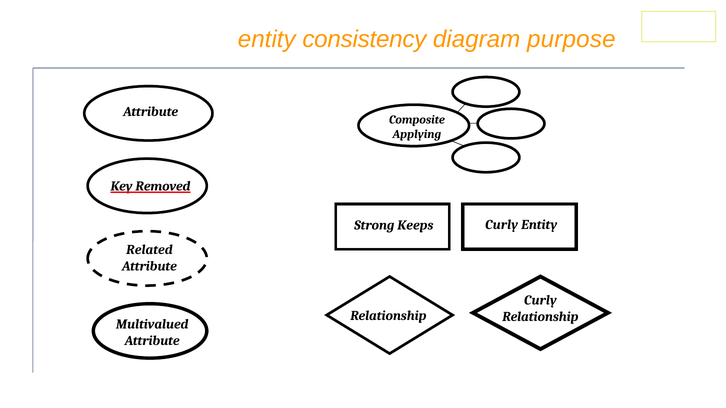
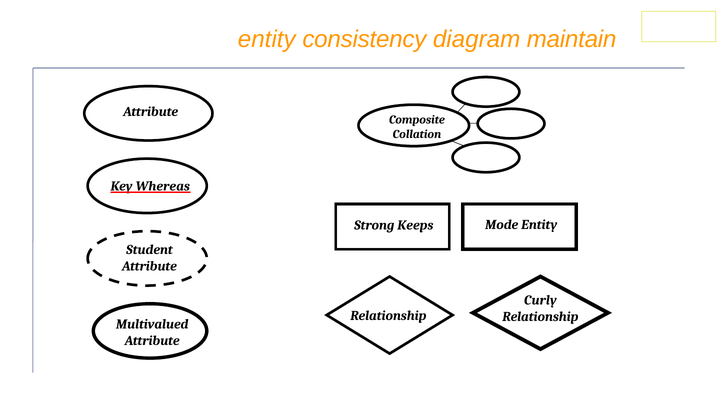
purpose: purpose -> maintain (572, 39)
Applying: Applying -> Collation (417, 134)
Removed: Removed -> Whereas (163, 187)
Curly: Curly -> Mode (502, 225)
Related: Related -> Student (149, 250)
